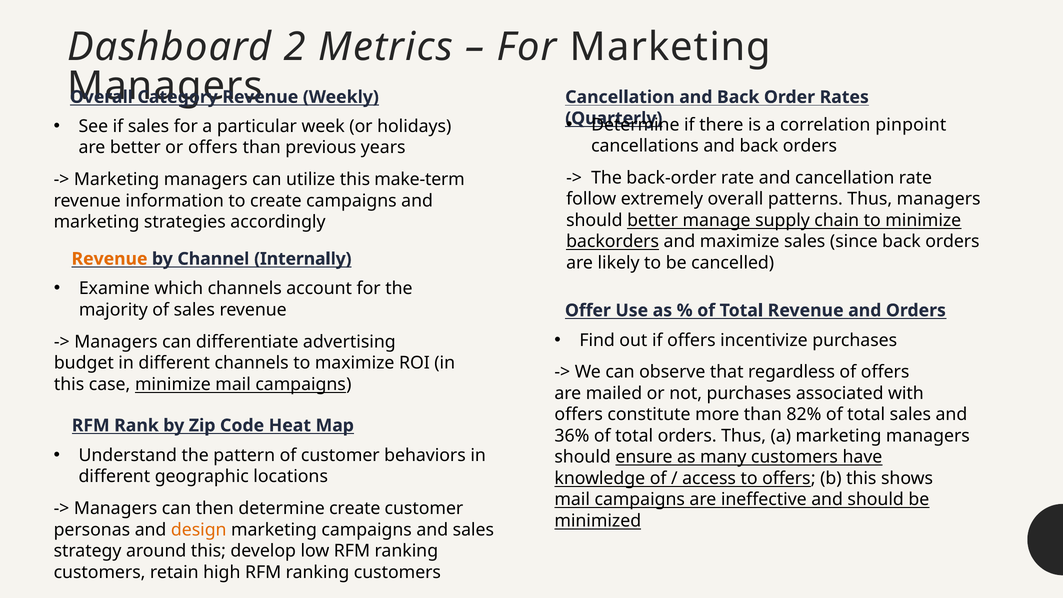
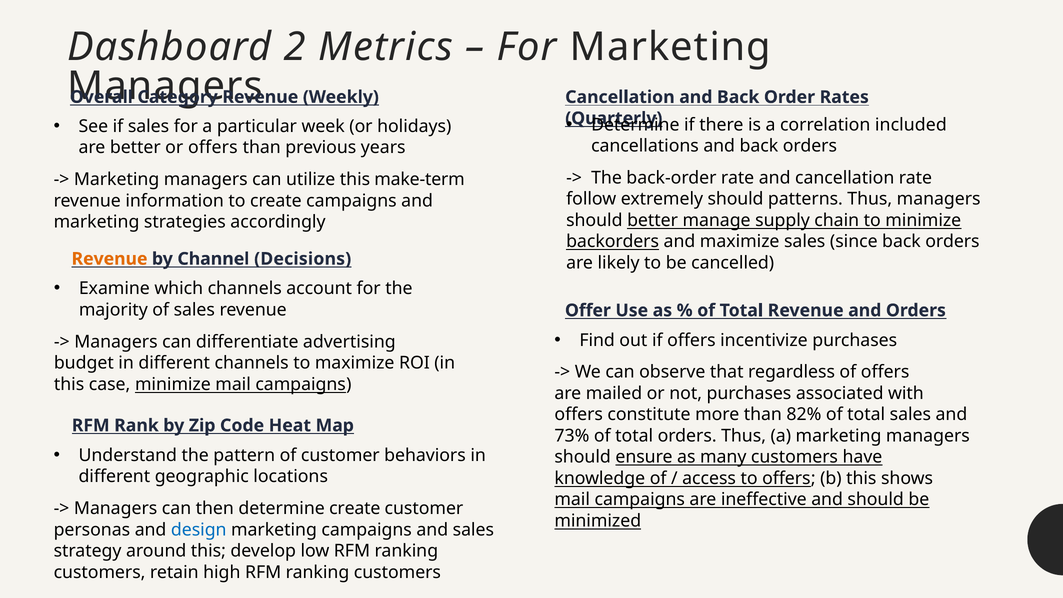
pinpoint: pinpoint -> included (911, 125)
extremely overall: overall -> should (736, 199)
Internally: Internally -> Decisions (303, 259)
36%: 36% -> 73% (572, 436)
design colour: orange -> blue (199, 530)
